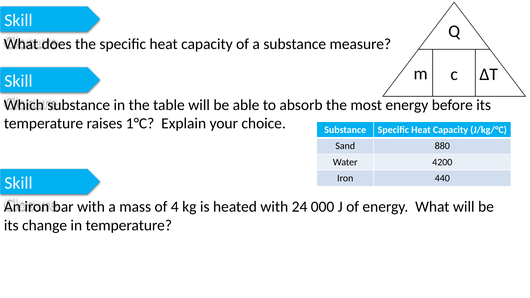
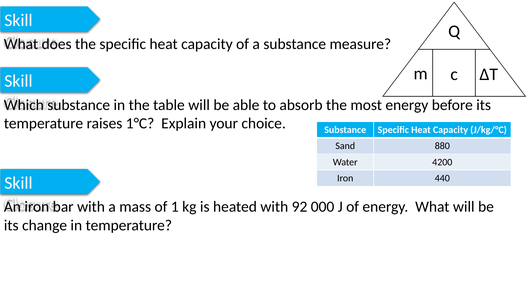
4: 4 -> 1 (175, 207)
24: 24 -> 92 (300, 207)
